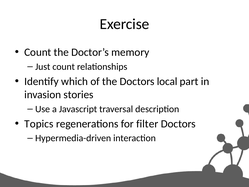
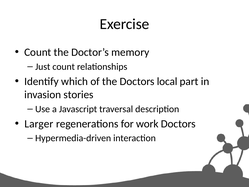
Topics: Topics -> Larger (39, 124)
filter: filter -> work (147, 124)
